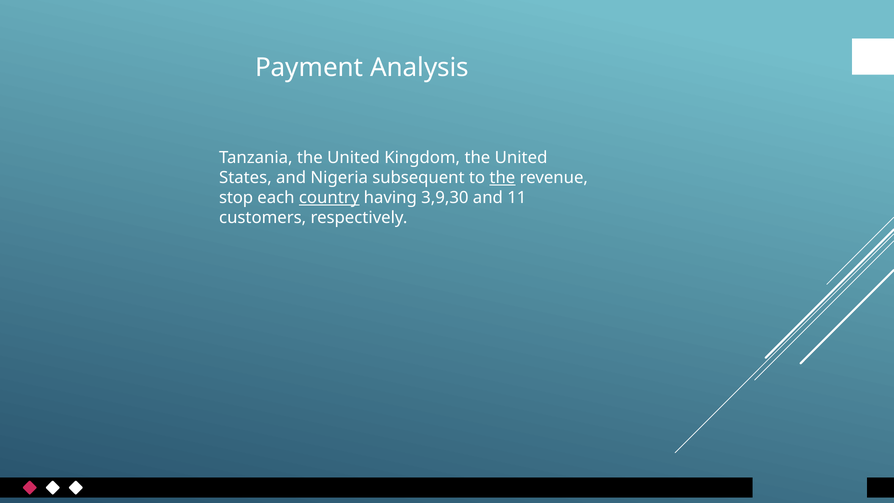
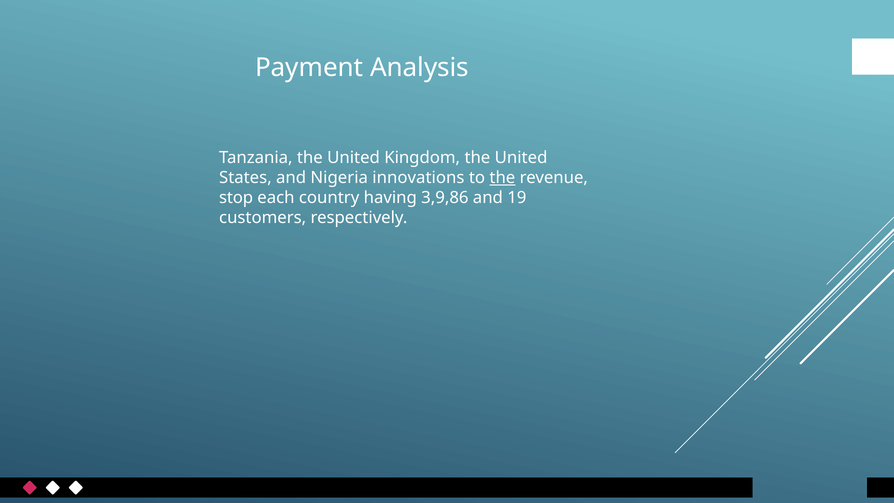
subsequent: subsequent -> innovations (418, 178)
country underline: present -> none (329, 198)
3,9,30: 3,9,30 -> 3,9,86 (445, 198)
11: 11 -> 19 (517, 198)
